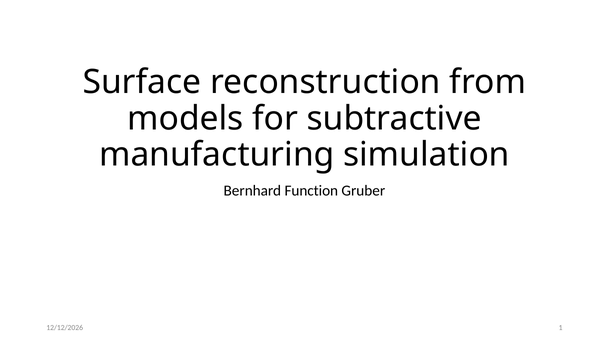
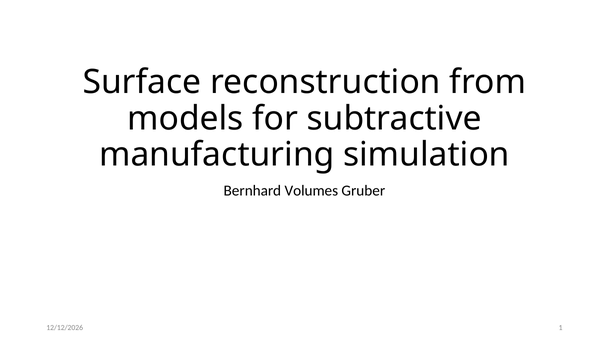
Function: Function -> Volumes (311, 190)
